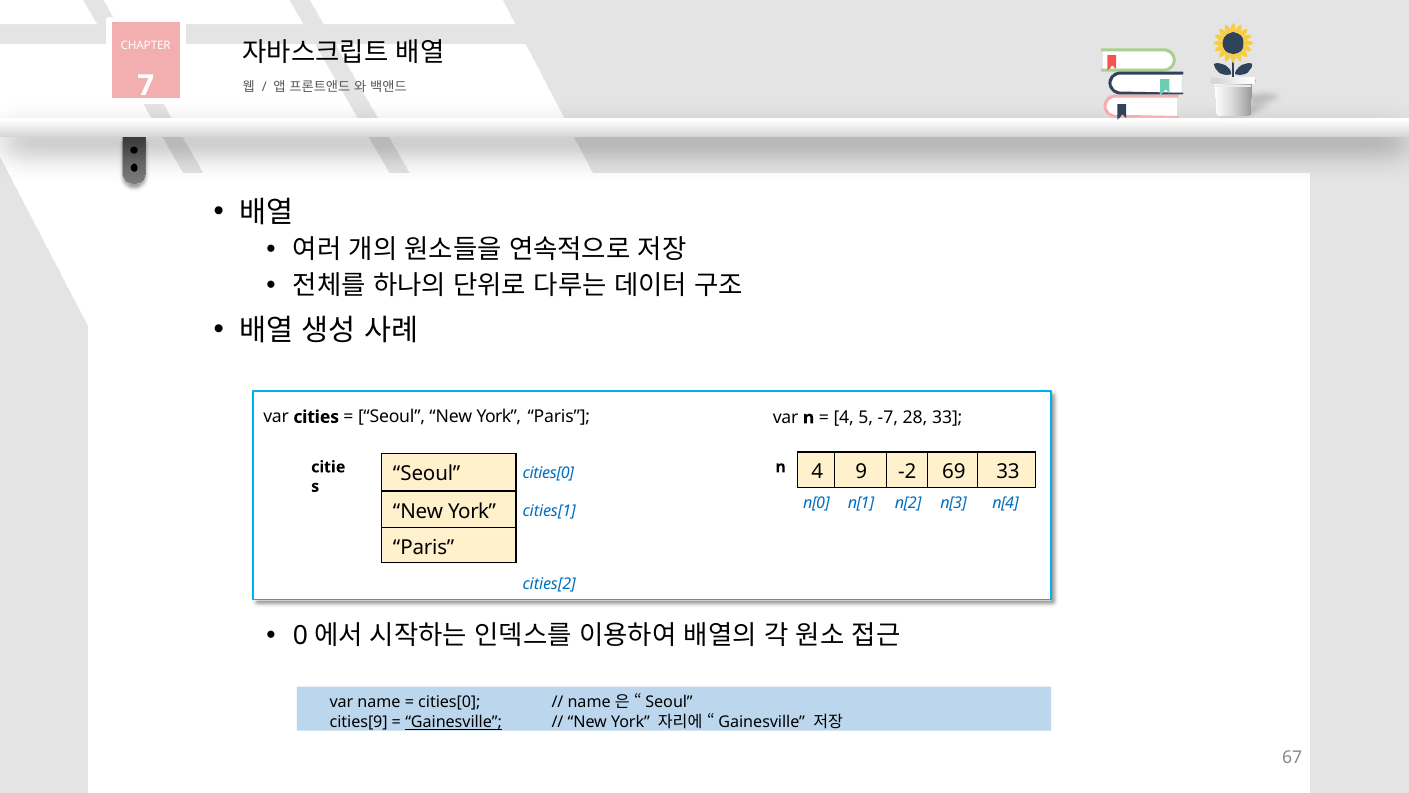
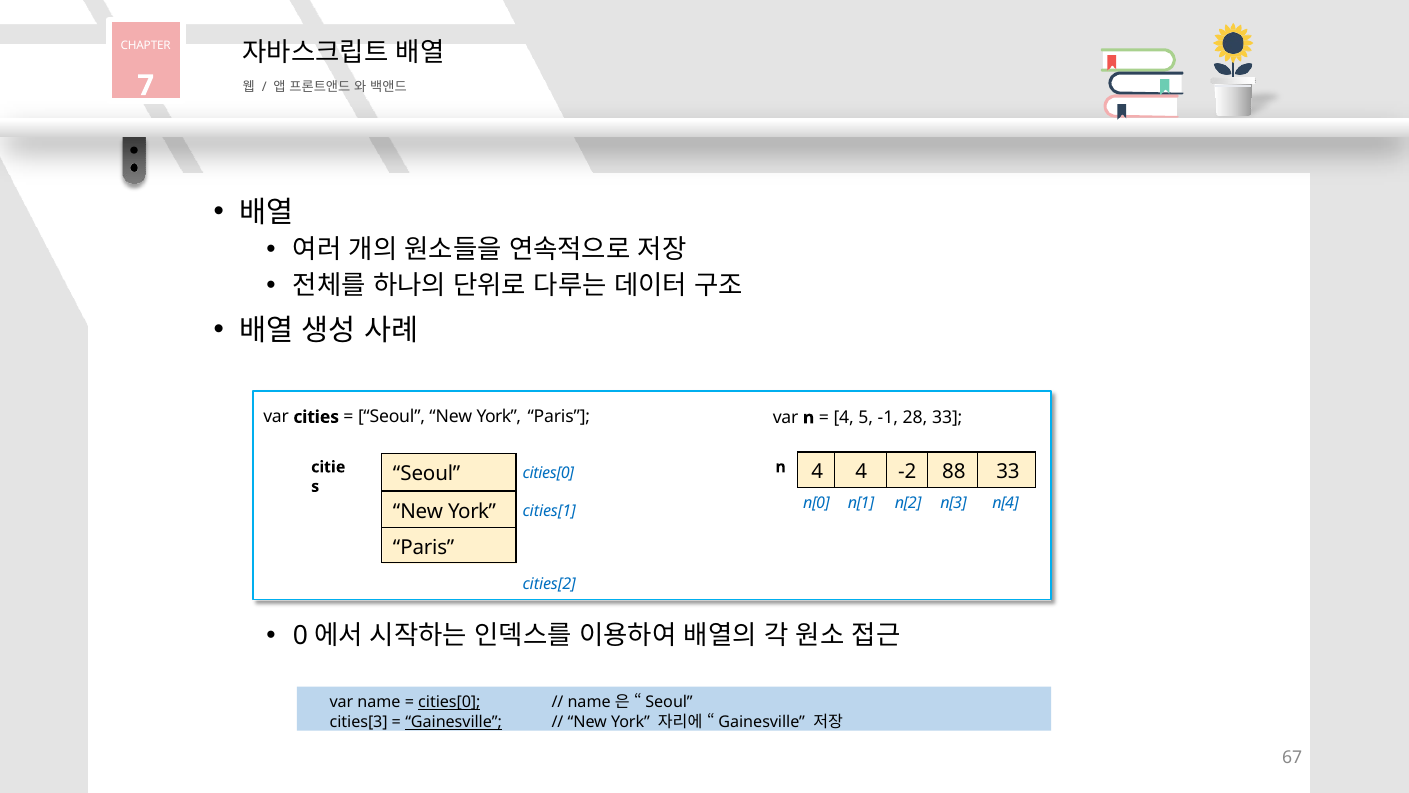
-7: -7 -> -1 (888, 417)
4 9: 9 -> 4 (861, 472)
69: 69 -> 88 (954, 472)
cities[0 underline: none -> present (449, 702)
cities[9: cities[9 -> cities[3 (359, 722)
